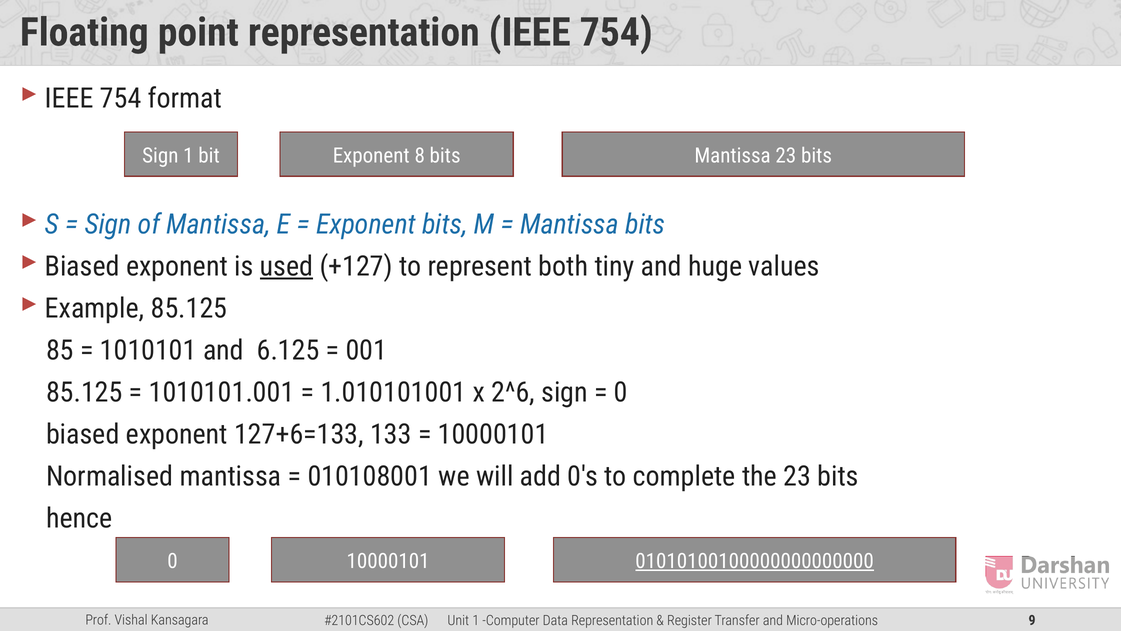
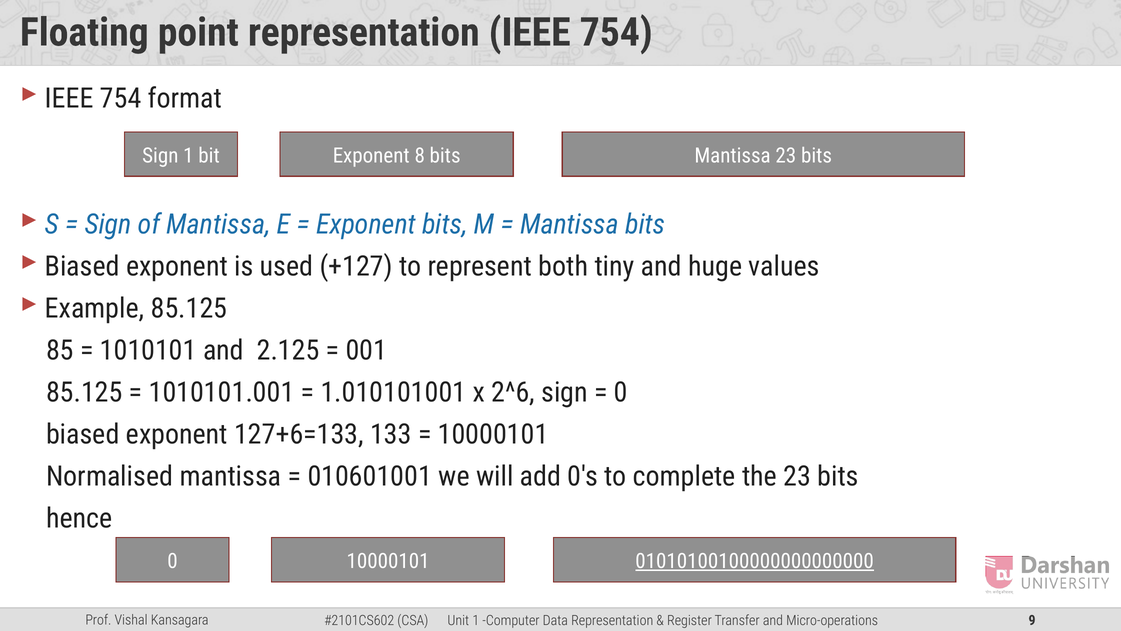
used underline: present -> none (287, 266)
6.125: 6.125 -> 2.125 (288, 350)
010108001: 010108001 -> 010601001 (370, 476)
